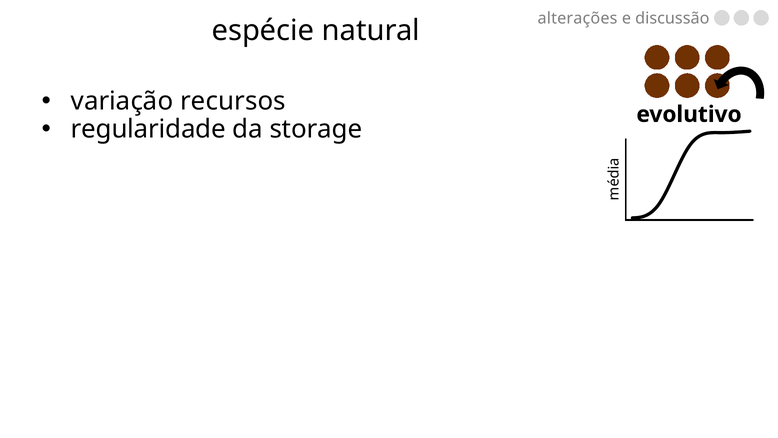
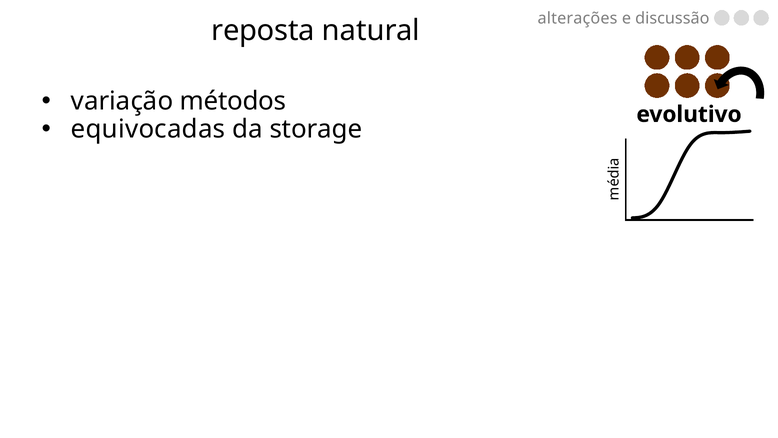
espécie: espécie -> reposta (263, 31)
recursos: recursos -> métodos (233, 101)
regularidade: regularidade -> equivocadas (148, 129)
